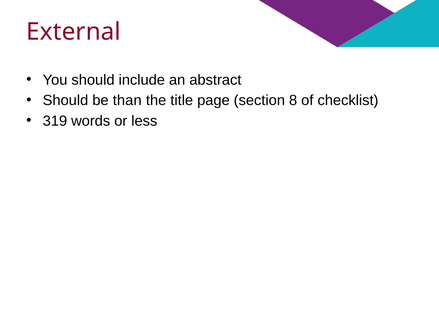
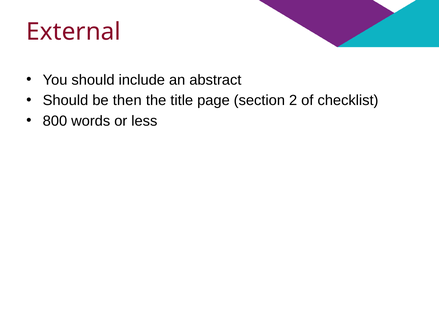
than: than -> then (127, 101)
8: 8 -> 2 (293, 101)
319: 319 -> 800 (55, 121)
